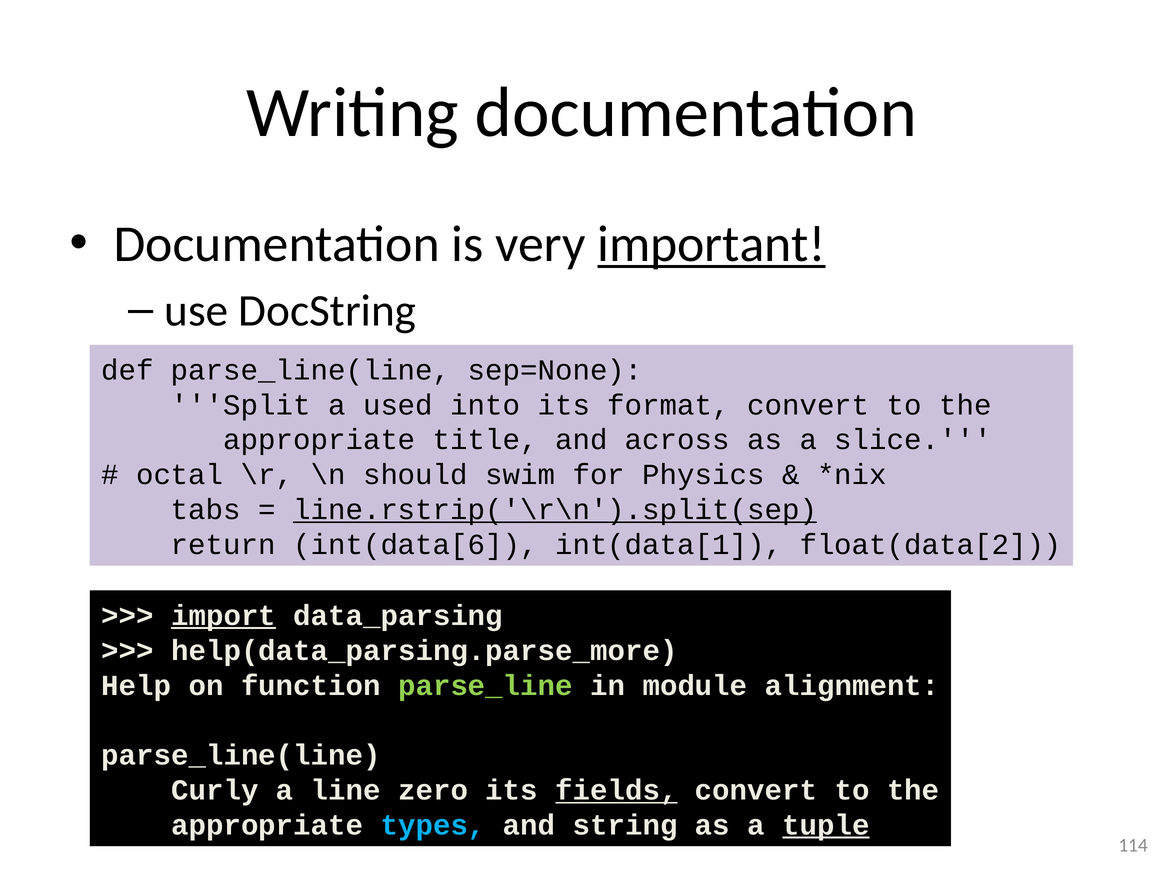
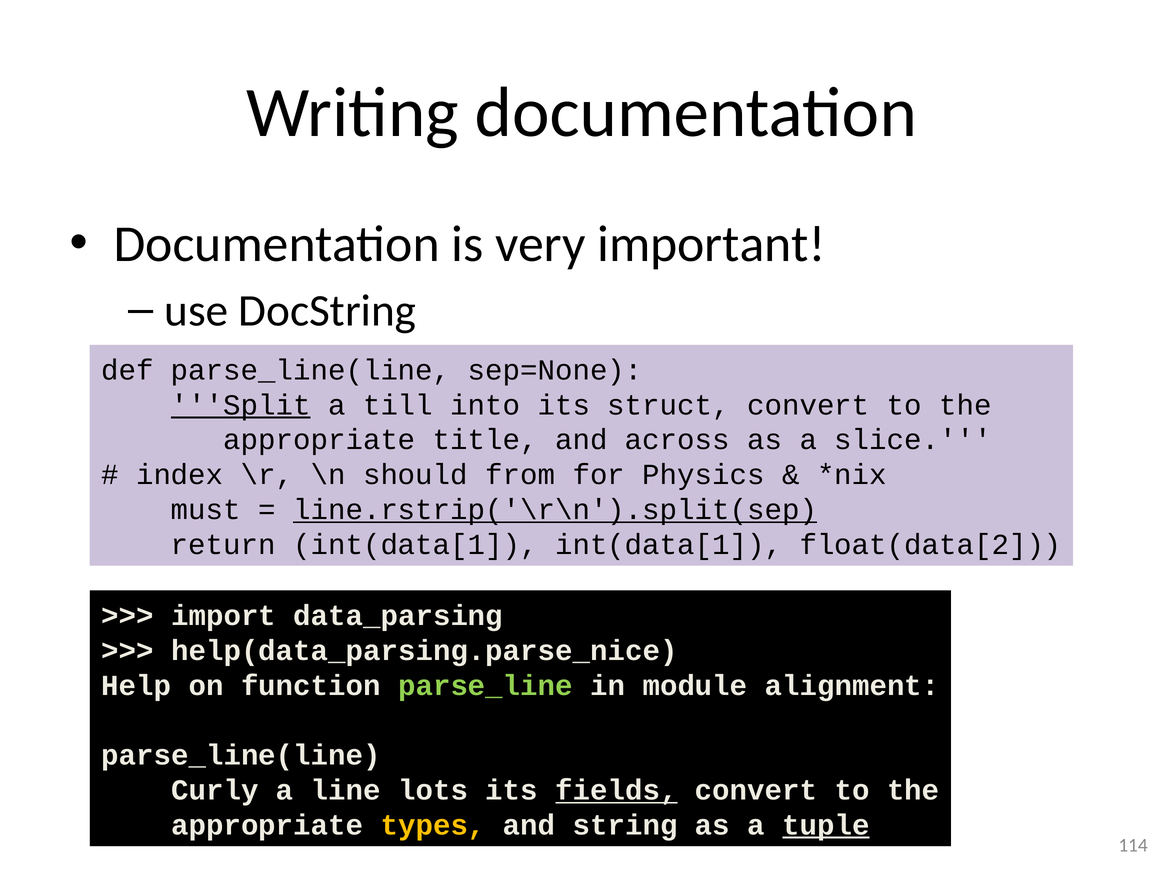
important underline: present -> none (711, 244)
Split underline: none -> present (241, 405)
used: used -> till (398, 405)
format: format -> struct (669, 405)
octal: octal -> index (180, 475)
swim: swim -> from (520, 475)
tabs: tabs -> must (206, 510)
return int(data[6: int(data[6 -> int(data[1 (415, 545)
import underline: present -> none (224, 616)
help(data_parsing.parse_more: help(data_parsing.parse_more -> help(data_parsing.parse_nice (424, 650)
zero: zero -> lots (433, 790)
types colour: light blue -> yellow (433, 825)
